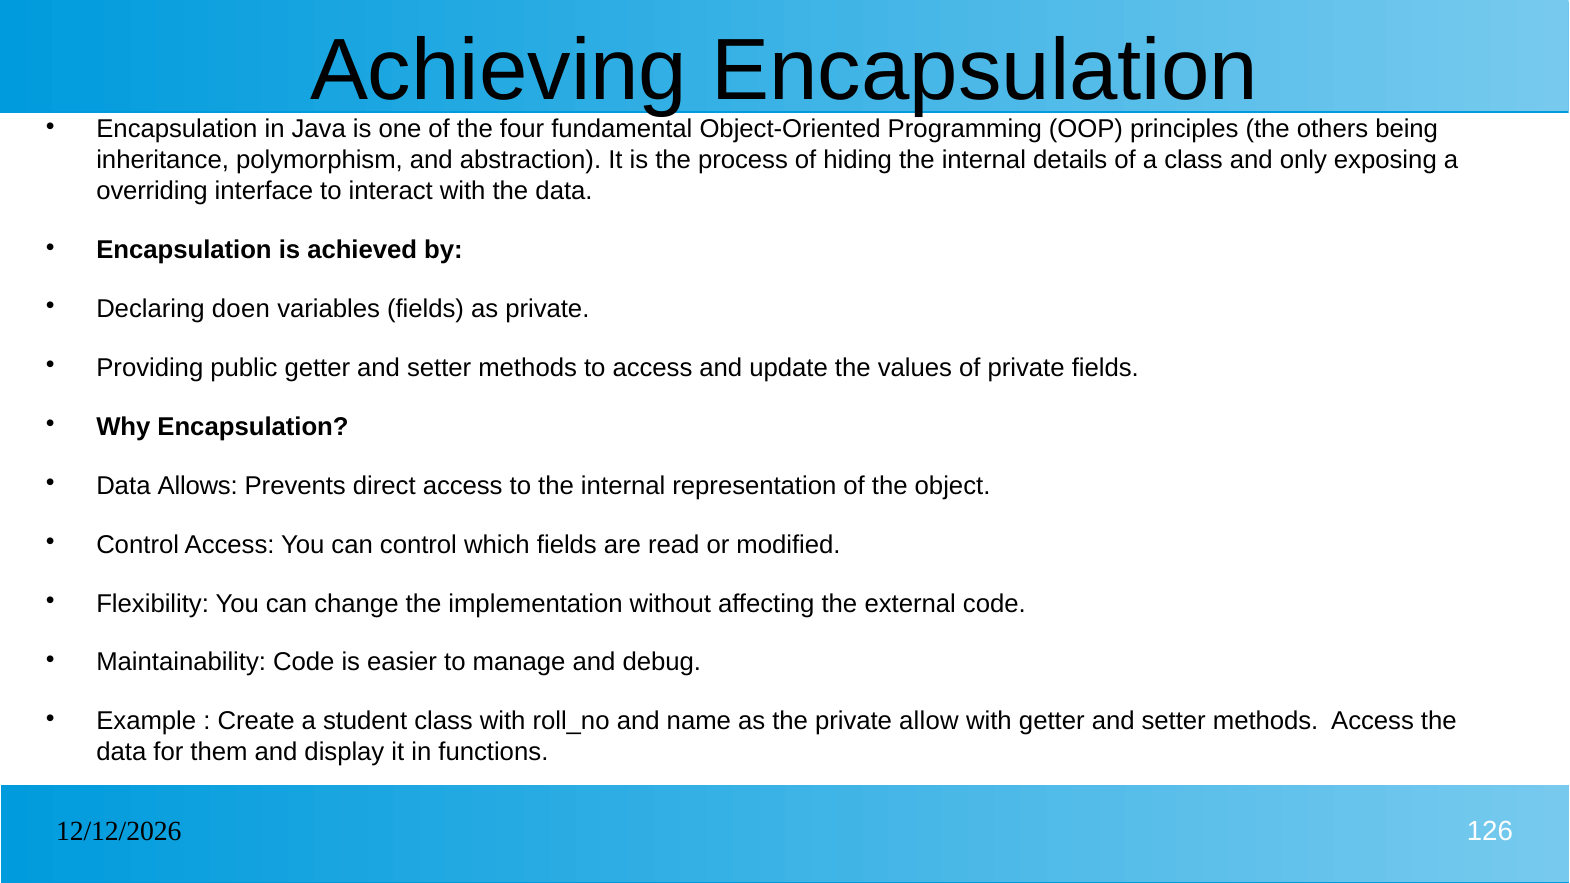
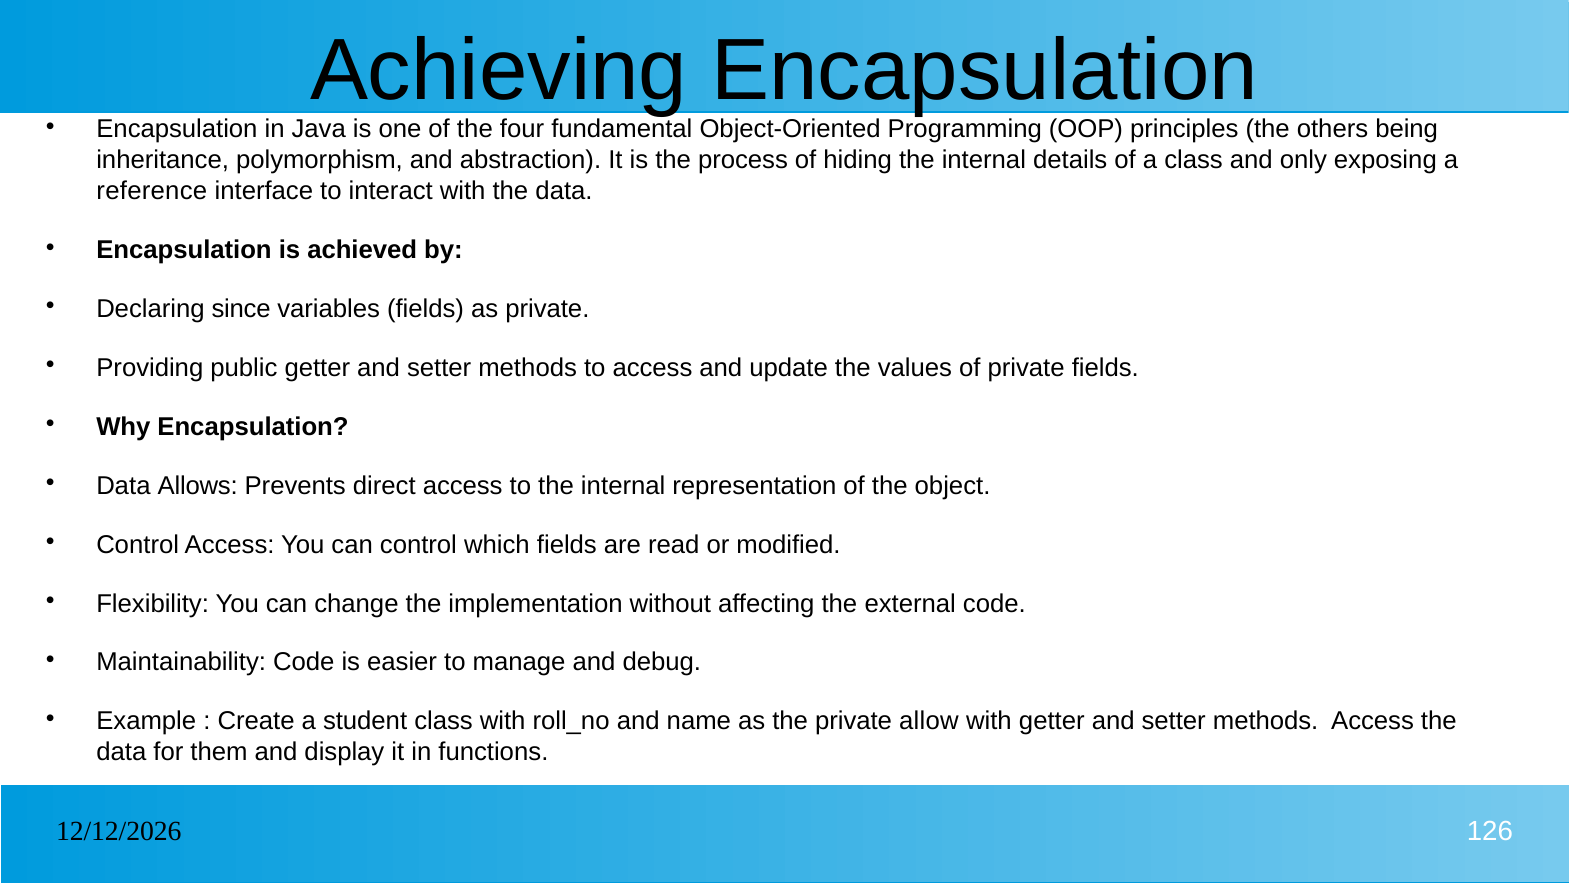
overriding: overriding -> reference (152, 191)
doen: doen -> since (241, 309)
